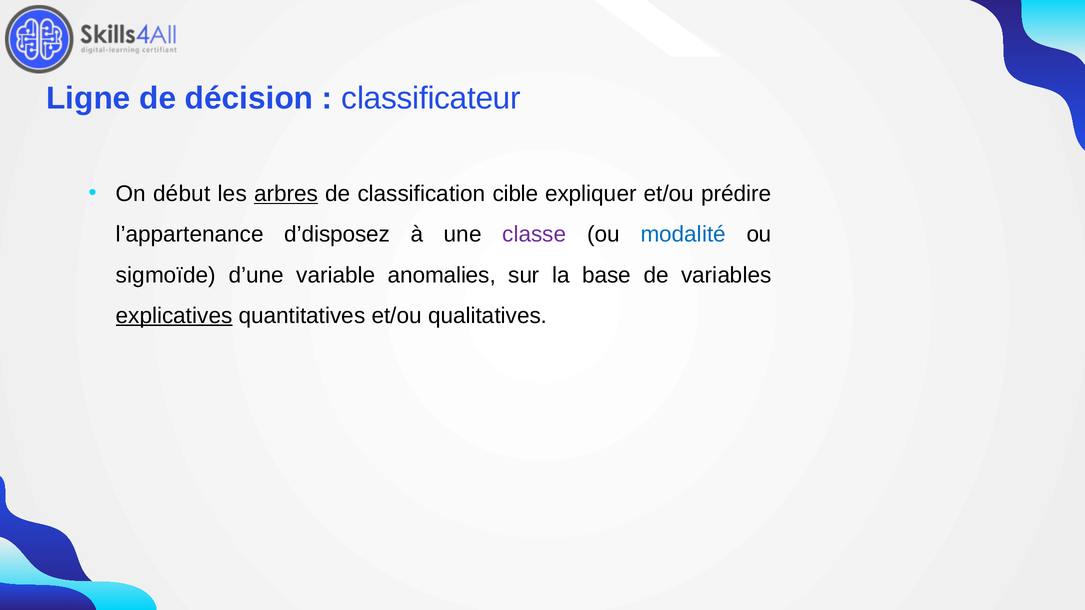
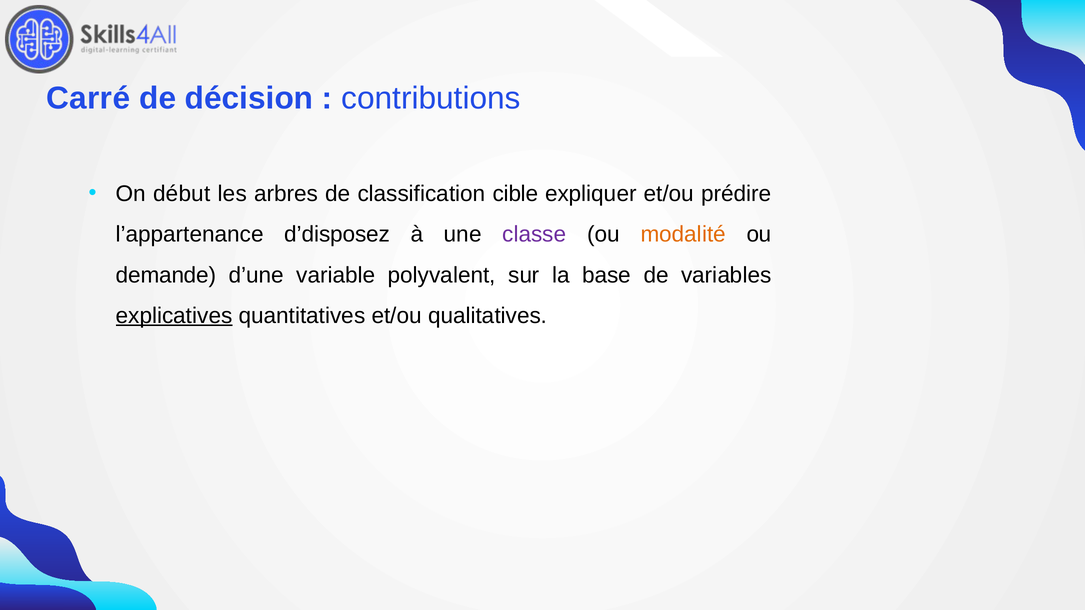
Ligne: Ligne -> Carré (88, 98)
classificateur: classificateur -> contributions (431, 98)
arbres underline: present -> none (286, 194)
modalité colour: blue -> orange (683, 235)
sigmoïde: sigmoïde -> demande (166, 275)
anomalies: anomalies -> polyvalent (442, 275)
